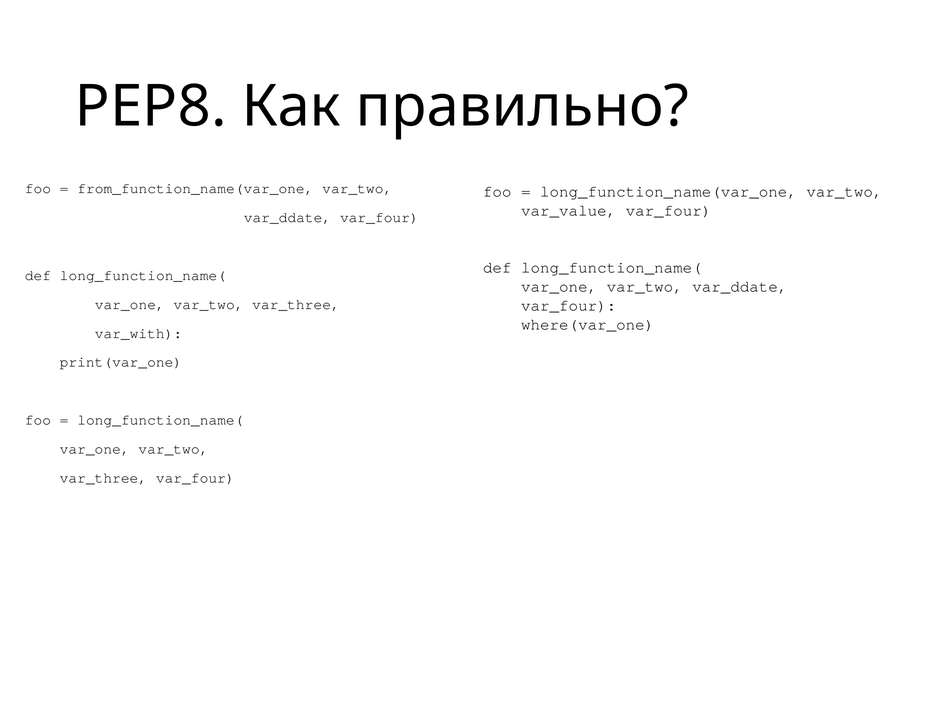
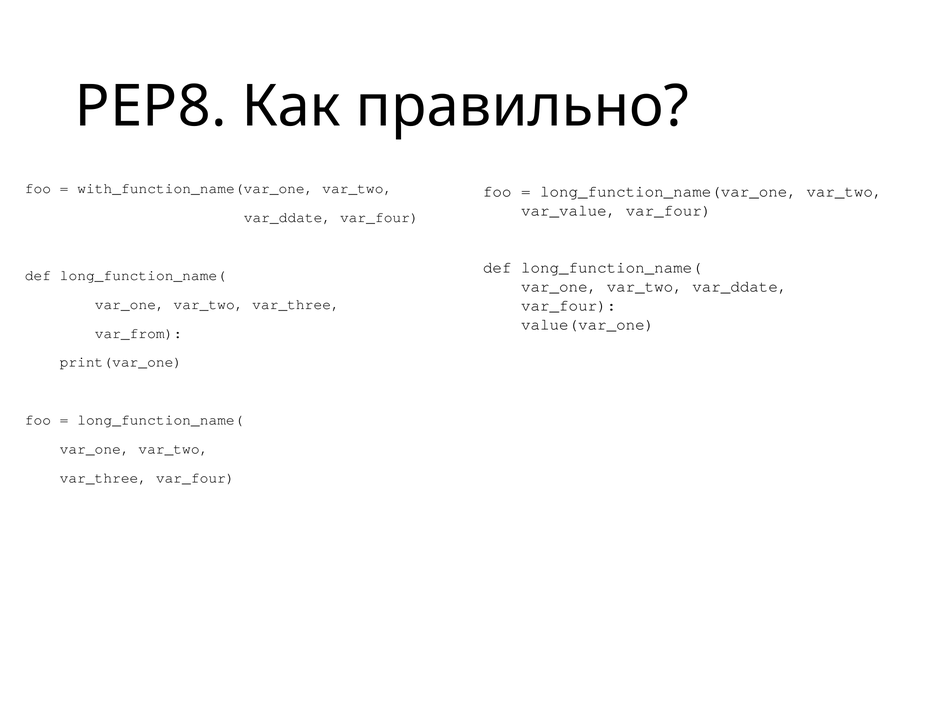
from_function_name(var_one: from_function_name(var_one -> with_function_name(var_one (195, 189)
where(var_one: where(var_one -> value(var_one (588, 325)
var_with: var_with -> var_from (138, 333)
